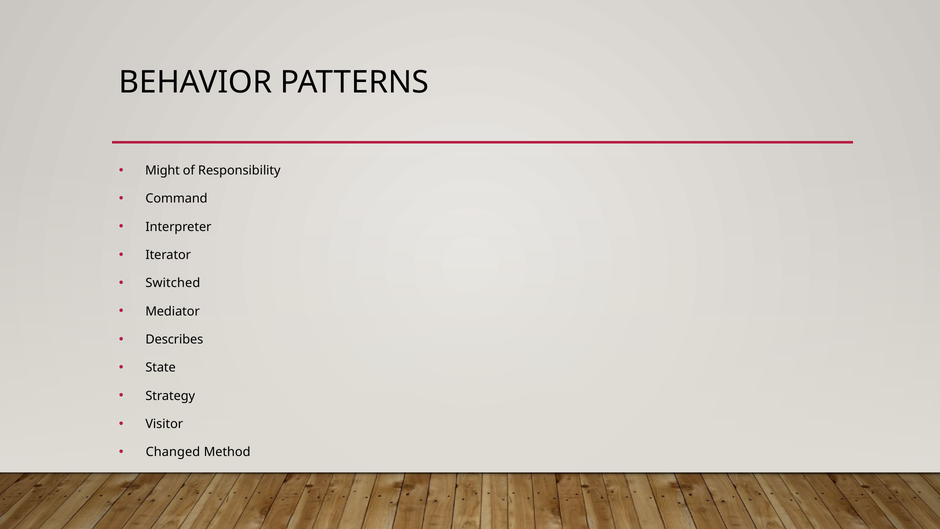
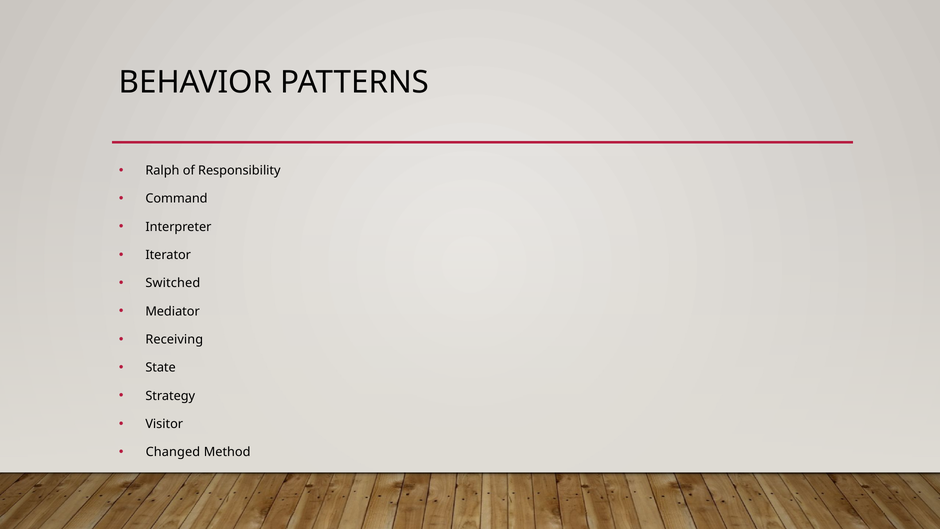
Might: Might -> Ralph (162, 171)
Describes: Describes -> Receiving (174, 339)
